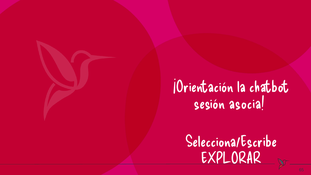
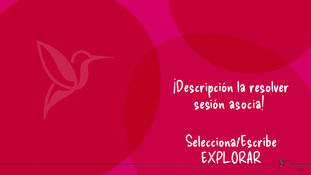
¡Orientación: ¡Orientación -> ¡Descripción (203, 87)
chatbot: chatbot -> resolver (269, 87)
